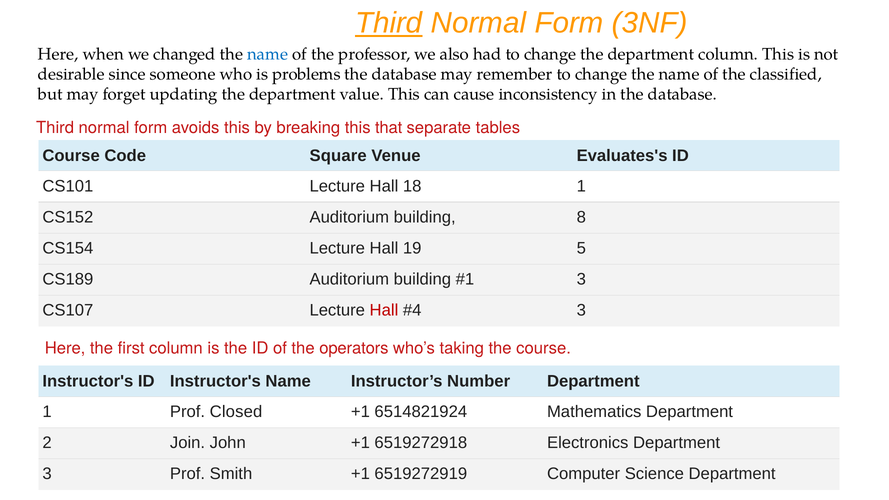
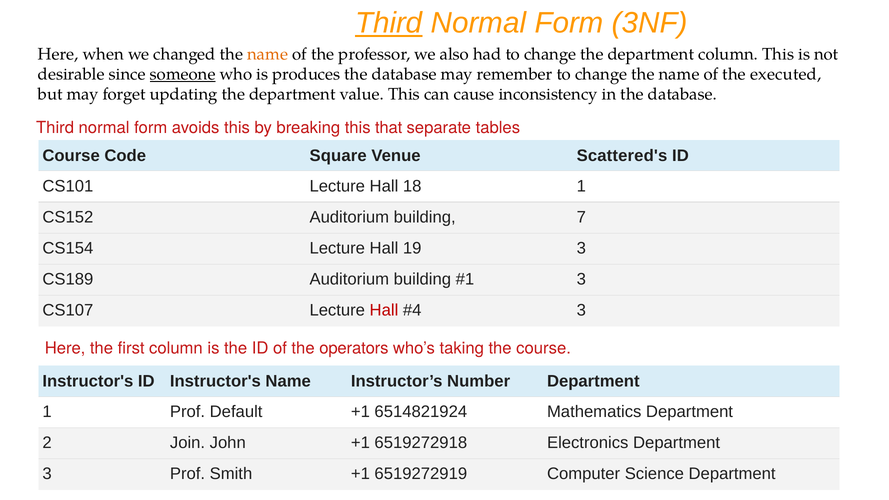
name colour: blue -> orange (268, 54)
someone underline: none -> present (183, 74)
problems: problems -> produces (306, 74)
classified: classified -> executed (786, 74)
Evaluates's: Evaluates's -> Scattered's (622, 156)
8: 8 -> 7 (581, 217)
19 5: 5 -> 3 (581, 248)
Closed: Closed -> Default (236, 412)
